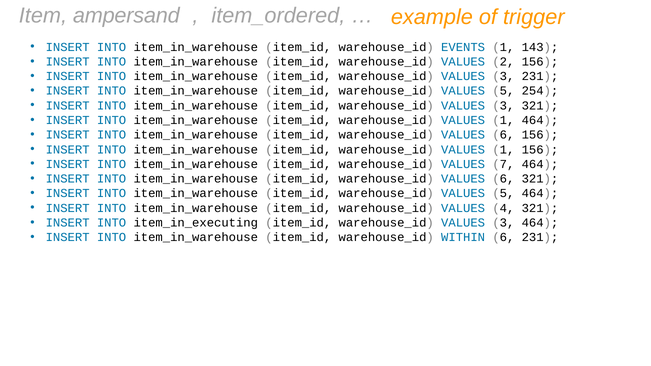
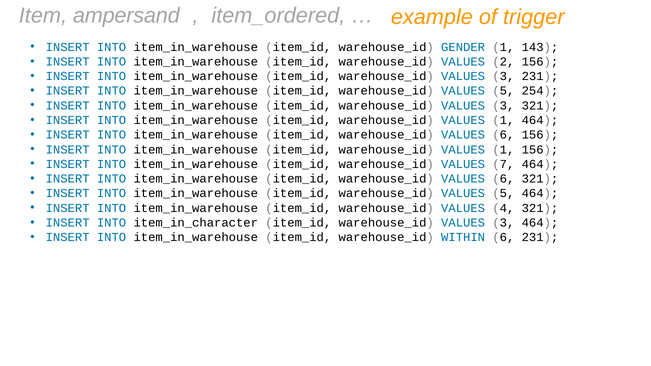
EVENTS: EVENTS -> GENDER (463, 47)
item_in_executing: item_in_executing -> item_in_character (196, 223)
